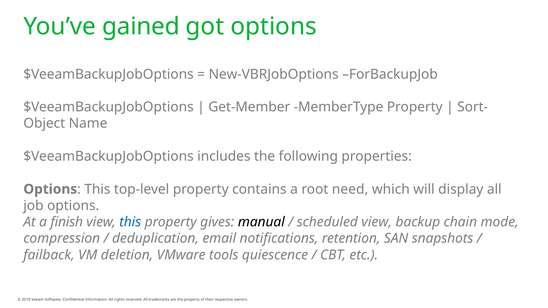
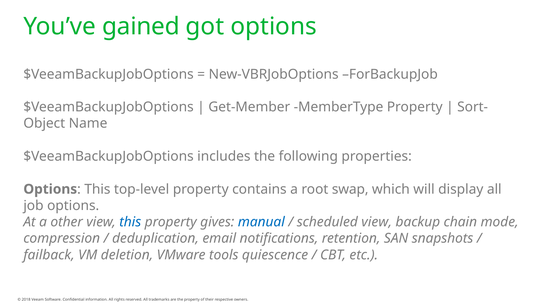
need: need -> swap (350, 189)
finish: finish -> other (67, 222)
manual colour: black -> blue (261, 222)
